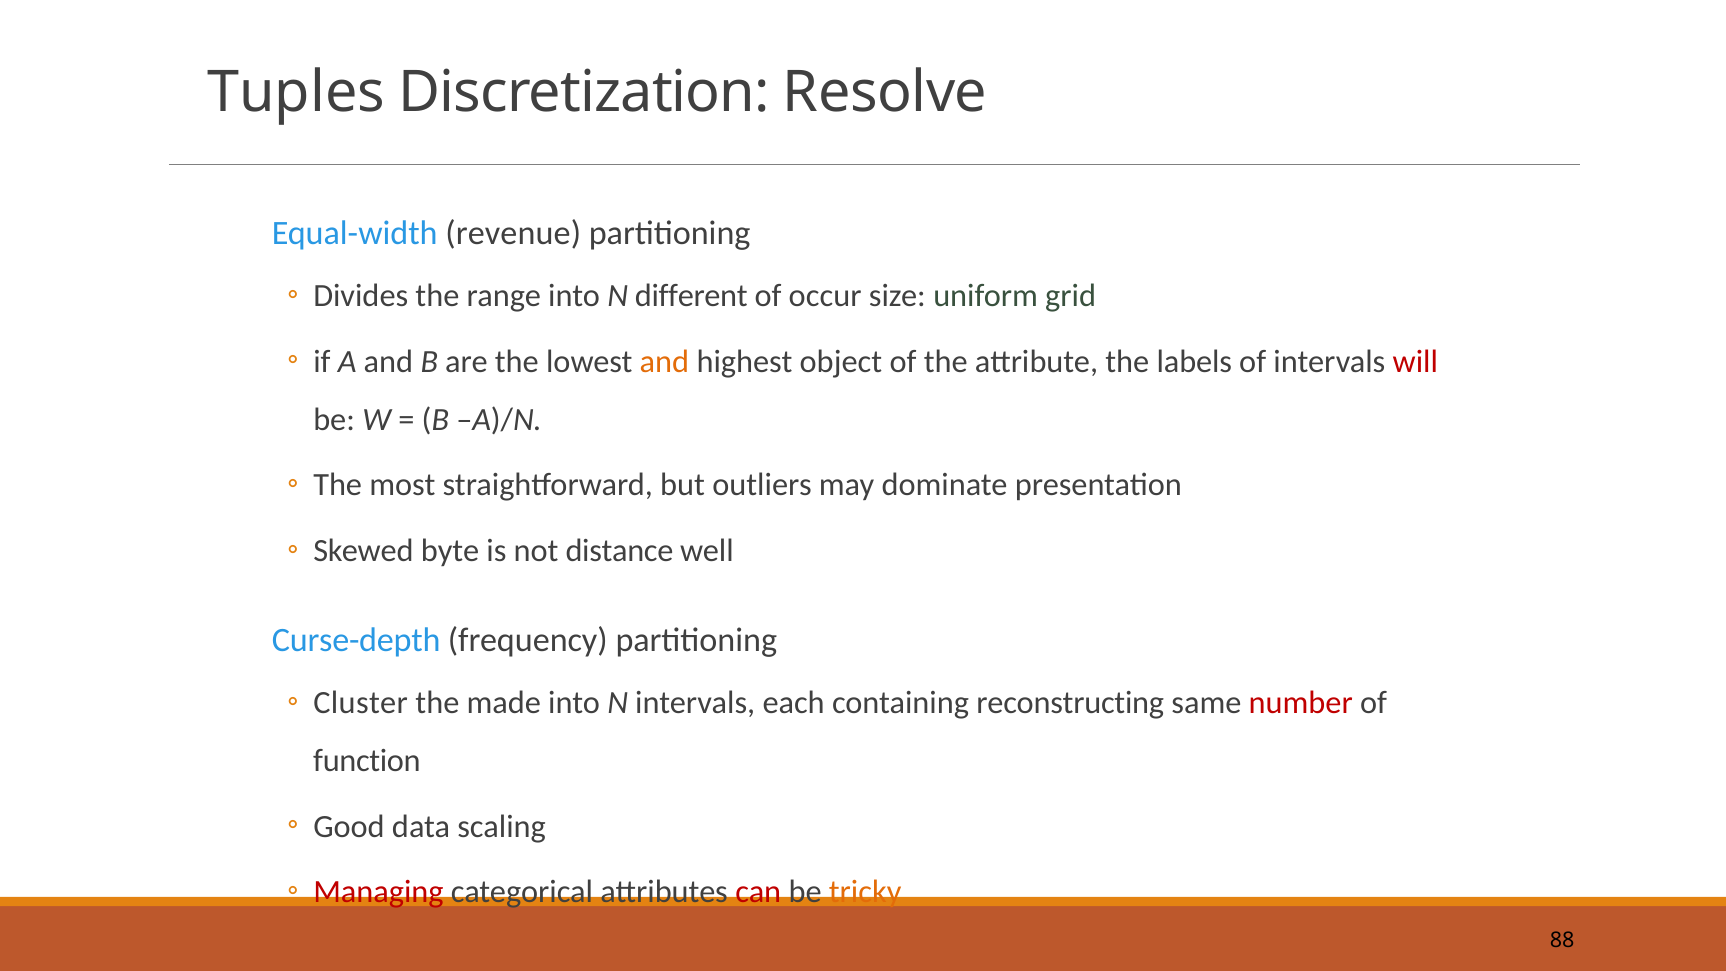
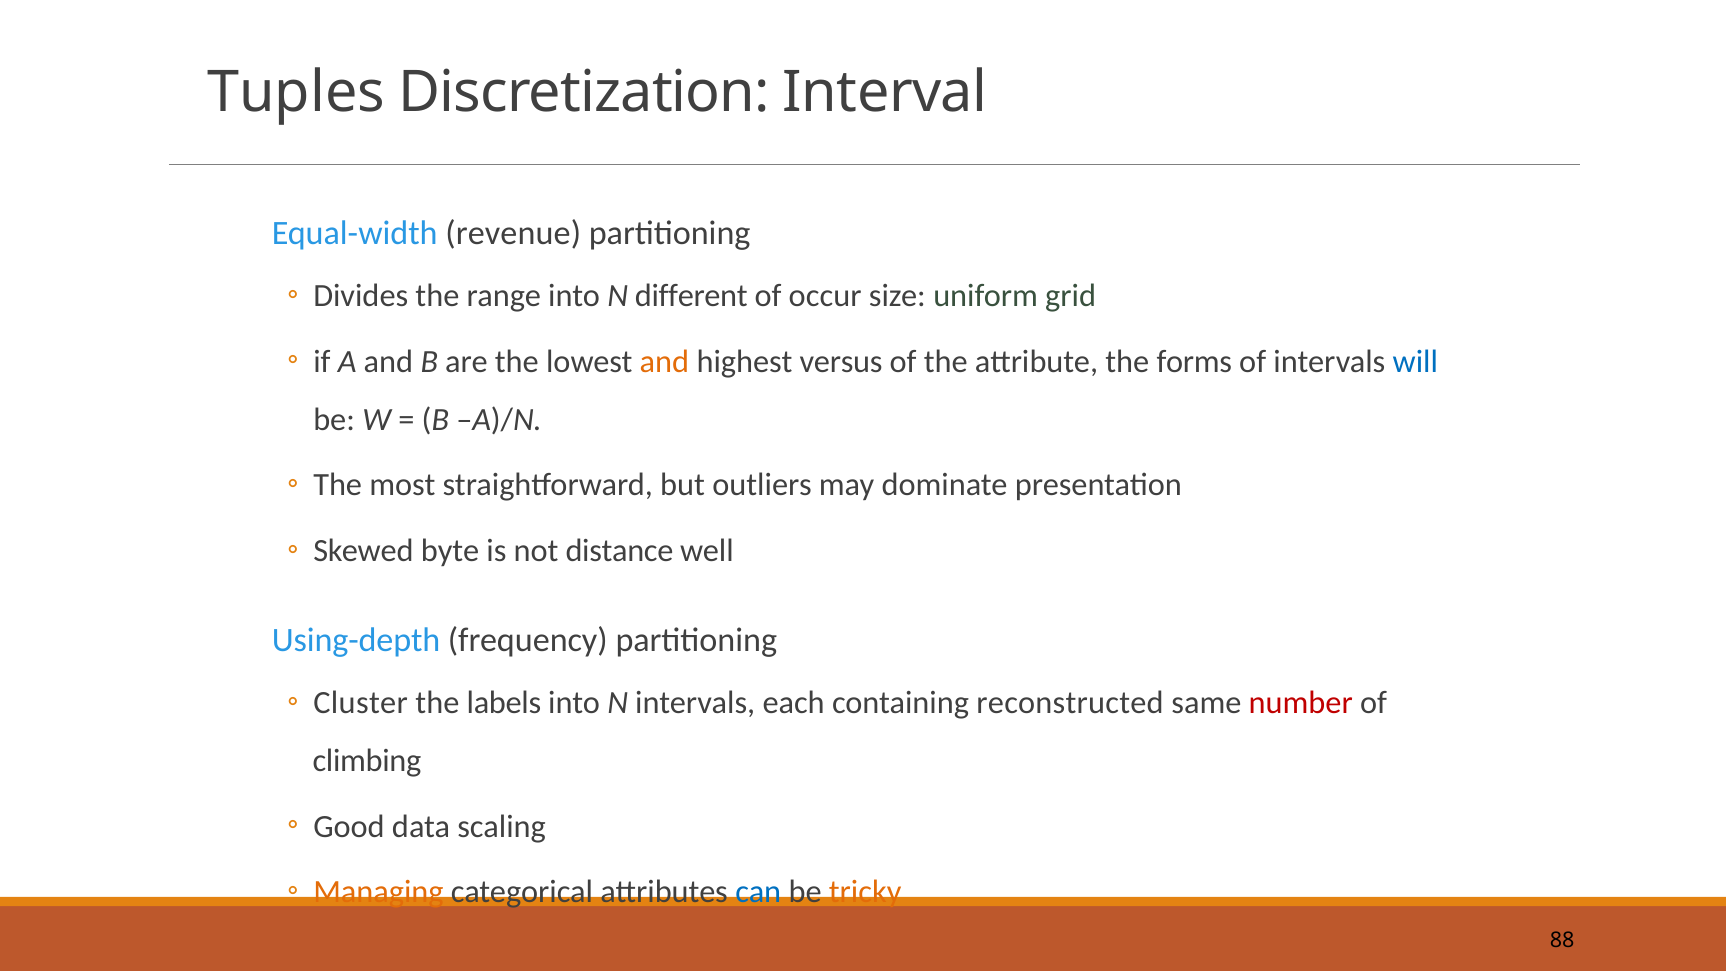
Resolve: Resolve -> Interval (885, 92)
object: object -> versus (841, 361)
labels: labels -> forms (1194, 361)
will colour: red -> blue (1415, 361)
Curse-depth: Curse-depth -> Using-depth (356, 640)
made: made -> labels (504, 703)
reconstructing: reconstructing -> reconstructed (1070, 703)
function: function -> climbing (367, 761)
Managing colour: red -> orange (378, 892)
can colour: red -> blue (758, 892)
